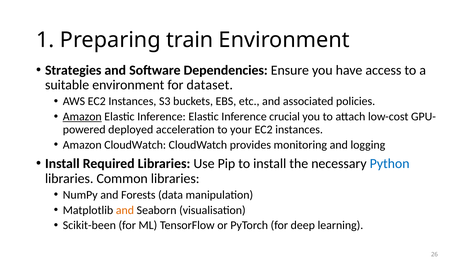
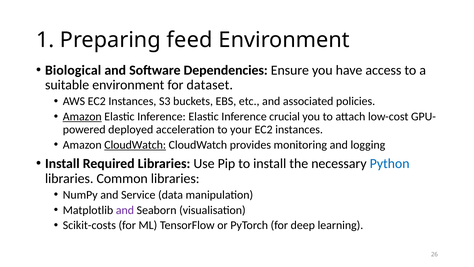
train: train -> feed (190, 40)
Strategies: Strategies -> Biological (73, 70)
CloudWatch underline: none -> present (135, 145)
Forests: Forests -> Service (138, 195)
and colour: orange -> purple (125, 210)
Scikit-been: Scikit-been -> Scikit-costs (89, 225)
